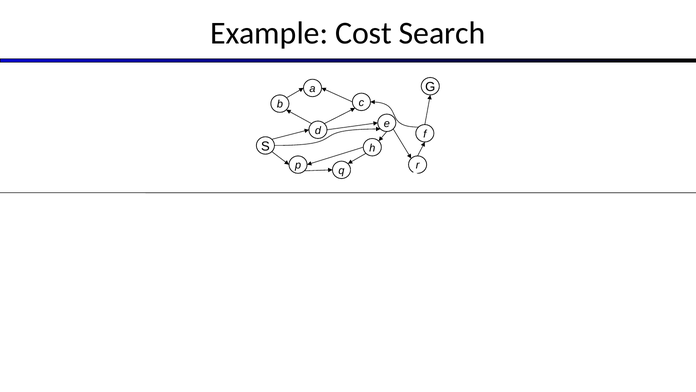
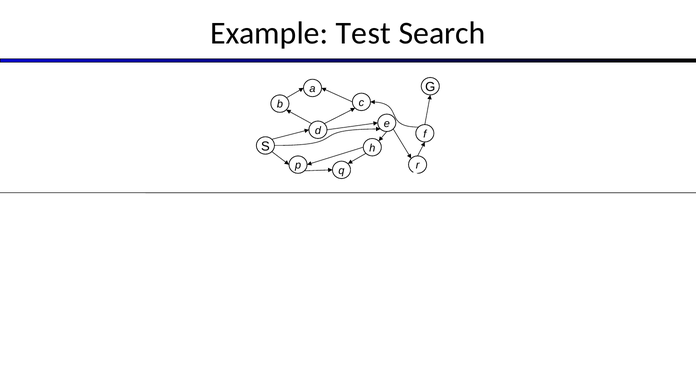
Cost: Cost -> Test (363, 33)
